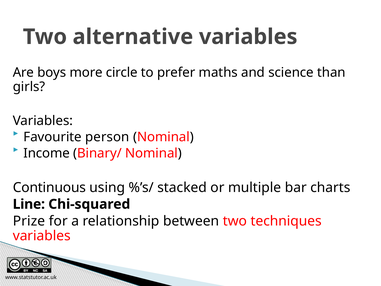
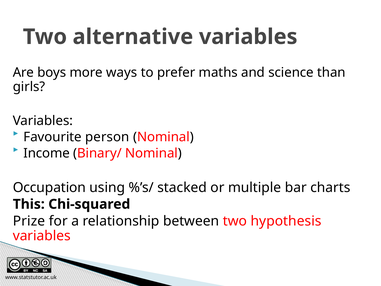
circle: circle -> ways (122, 72)
Continuous: Continuous -> Occupation (49, 187)
Line: Line -> This (29, 204)
techniques: techniques -> hypothesis (286, 221)
